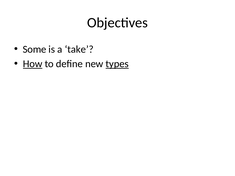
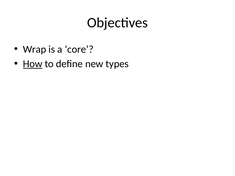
Some: Some -> Wrap (35, 49)
take: take -> core (79, 49)
types underline: present -> none (117, 64)
